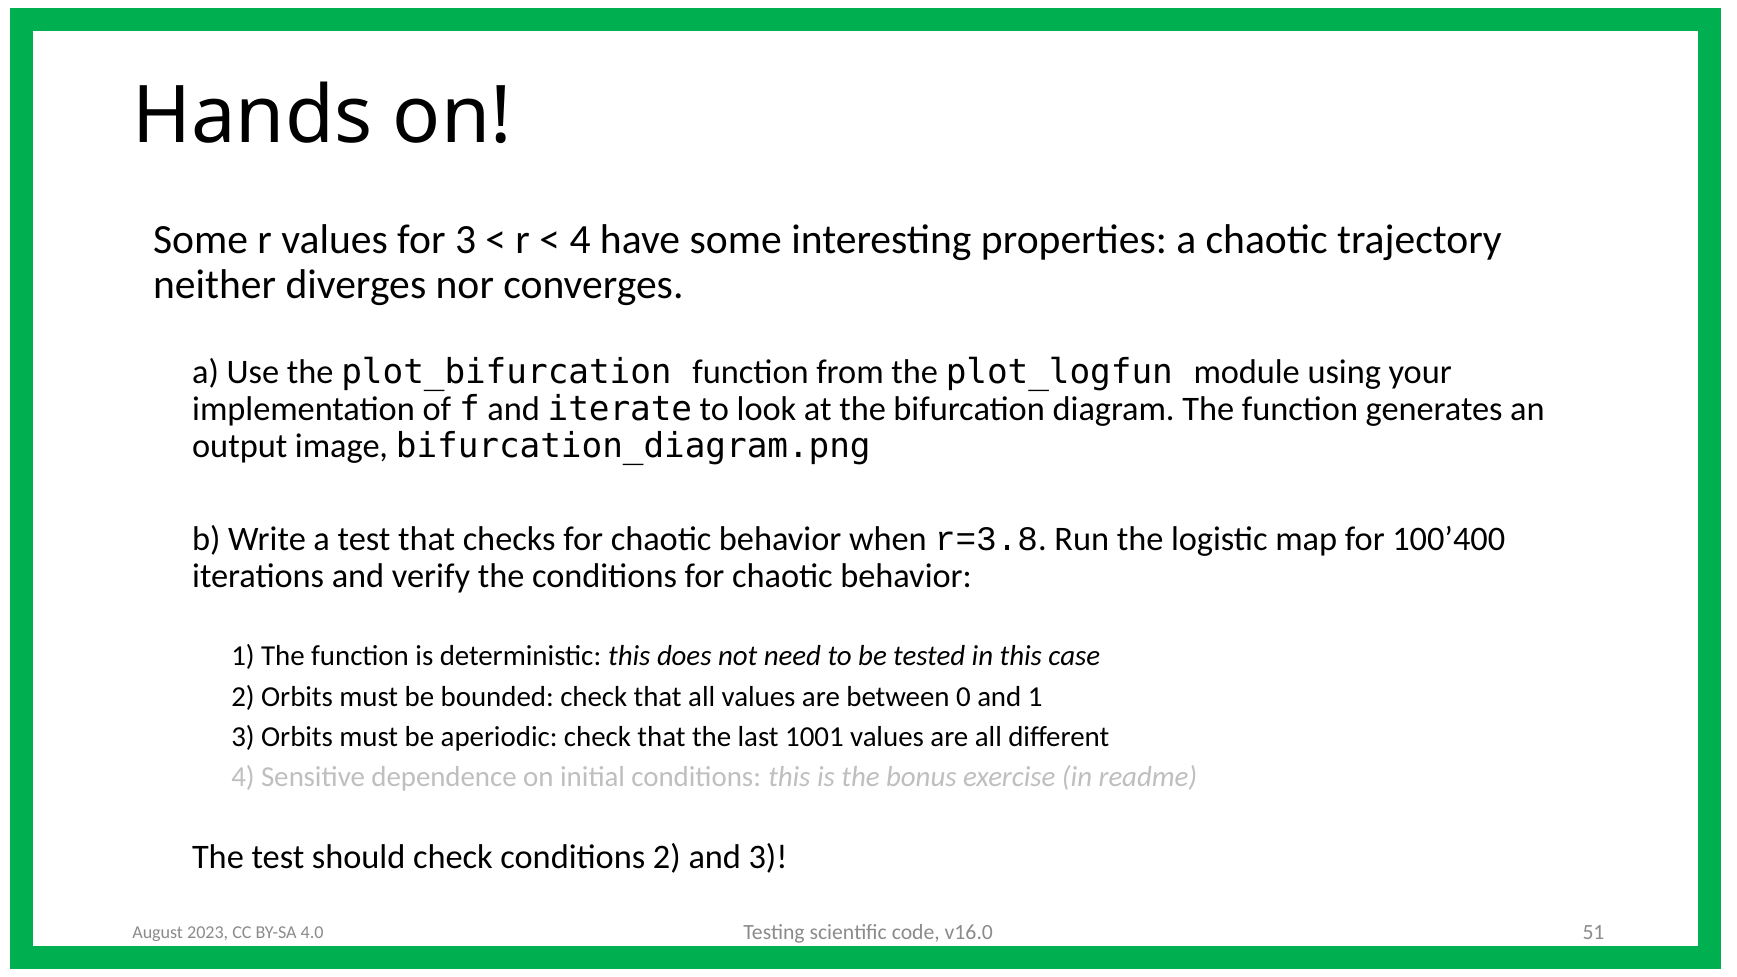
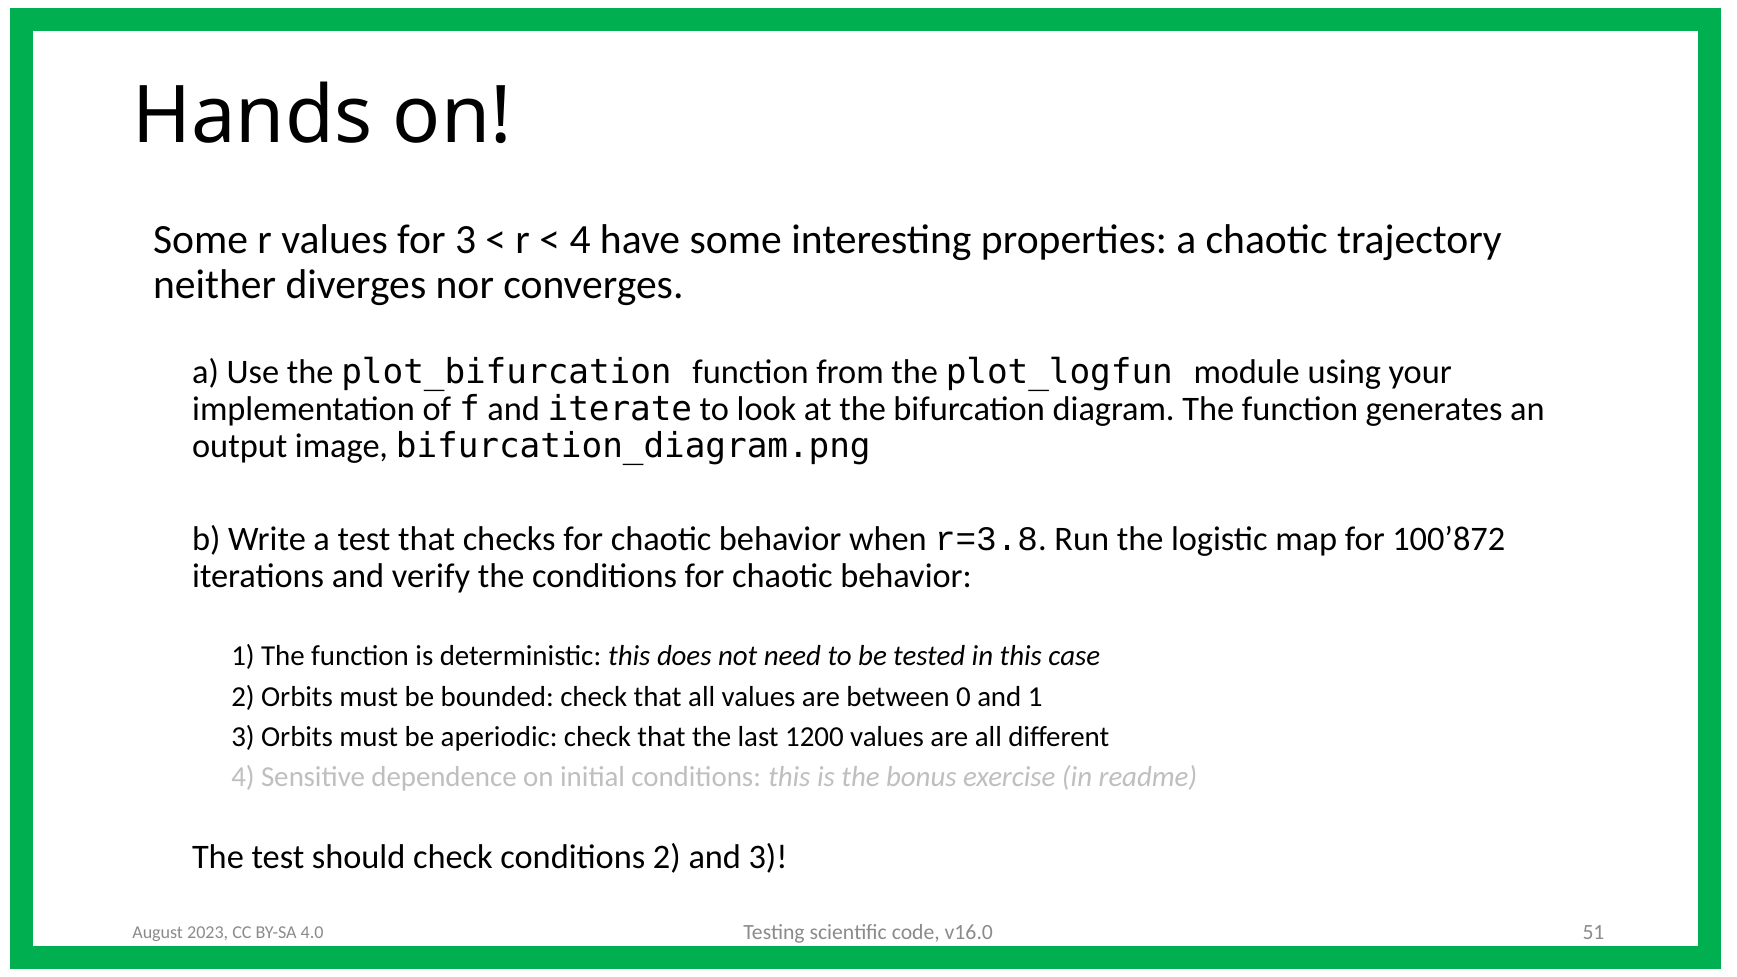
100’400: 100’400 -> 100’872 (1449, 539)
1001: 1001 -> 1200 (814, 737)
